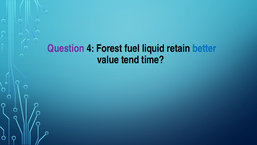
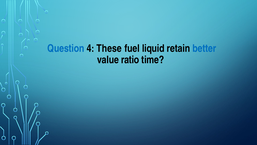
Question colour: purple -> blue (66, 48)
Forest: Forest -> These (109, 48)
tend: tend -> ratio (130, 60)
